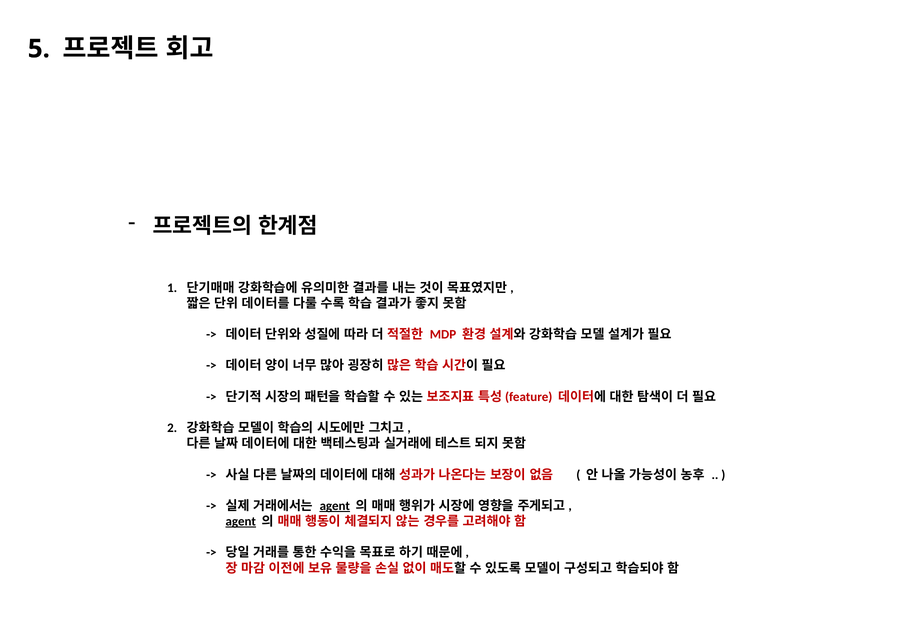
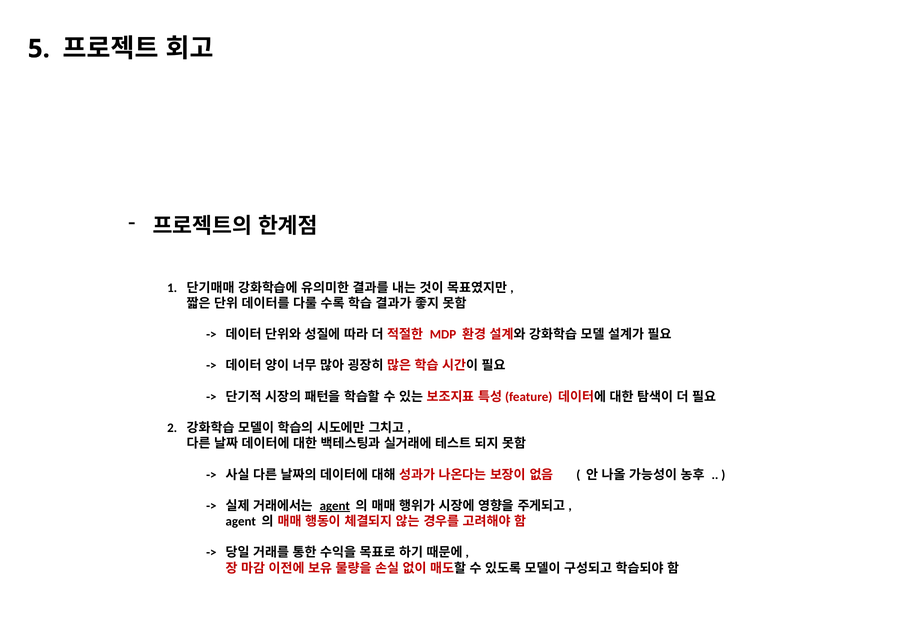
agent underline: present -> none (241, 522)
